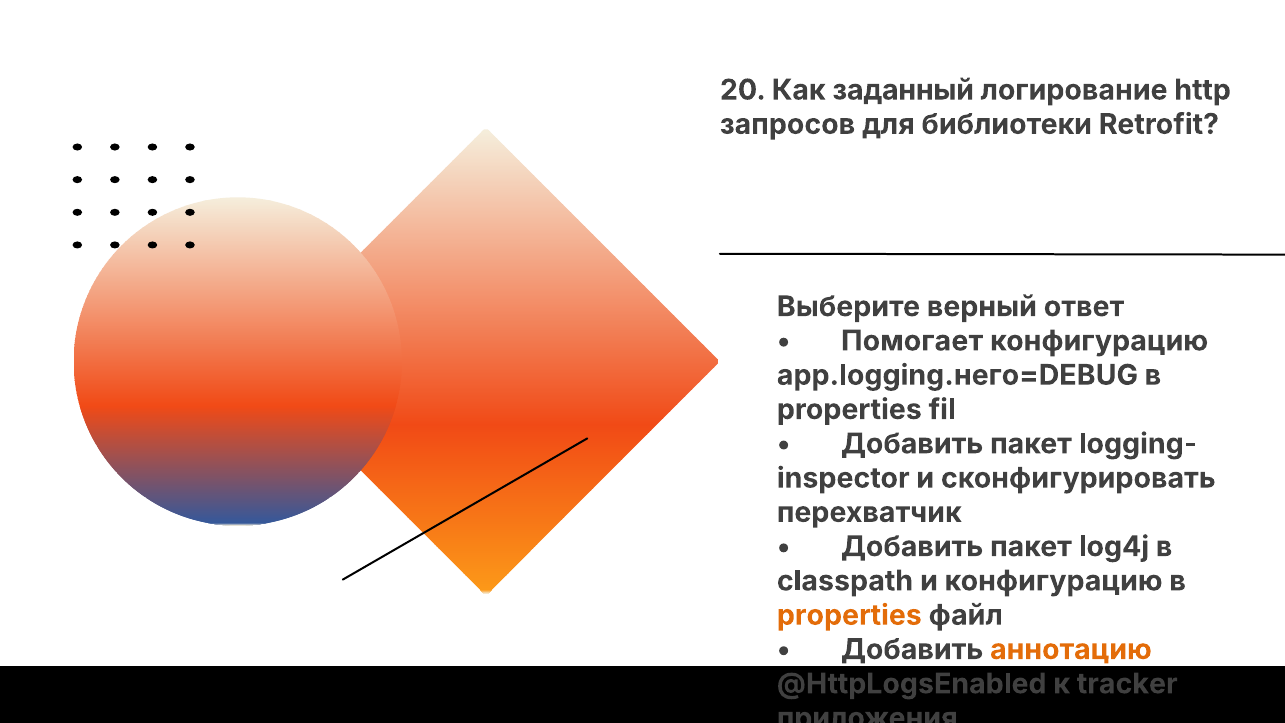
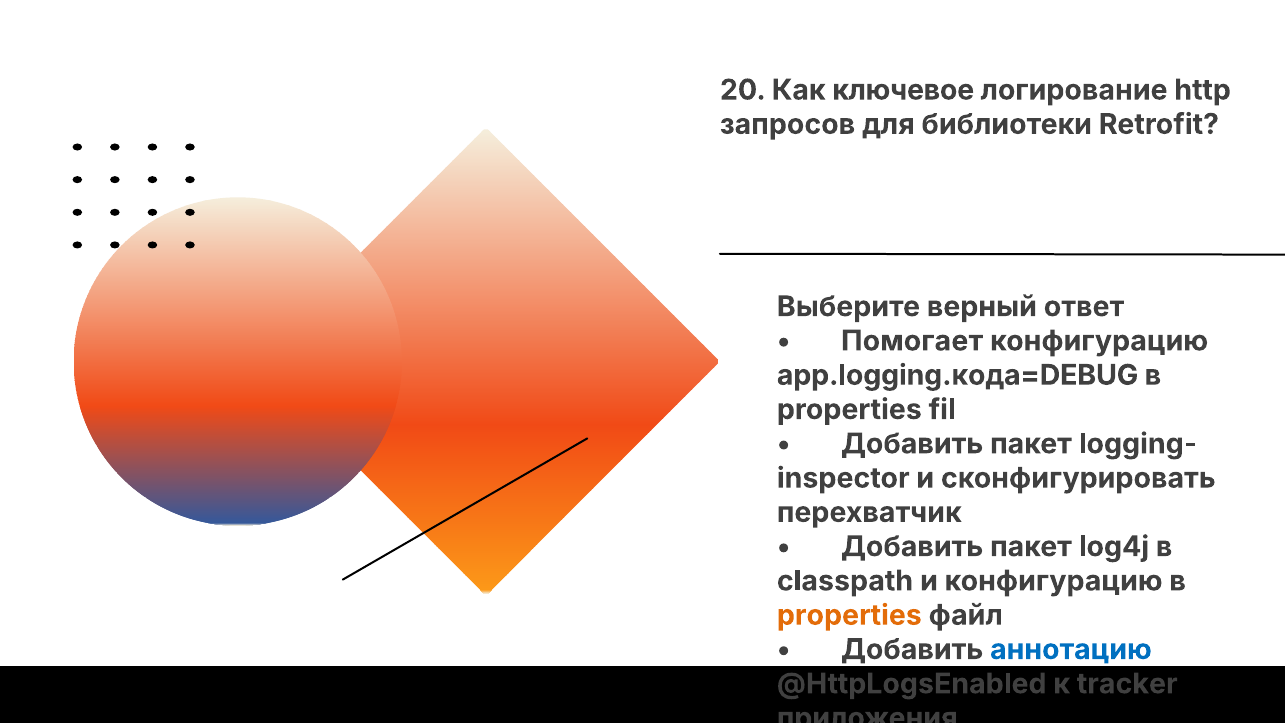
заданный: заданный -> ключевое (903, 90)
app.logging.него=DEBUG: app.logging.него=DEBUG -> app.logging.кода=DEBUG (958, 375)
аннотацию colour: orange -> blue (1071, 649)
